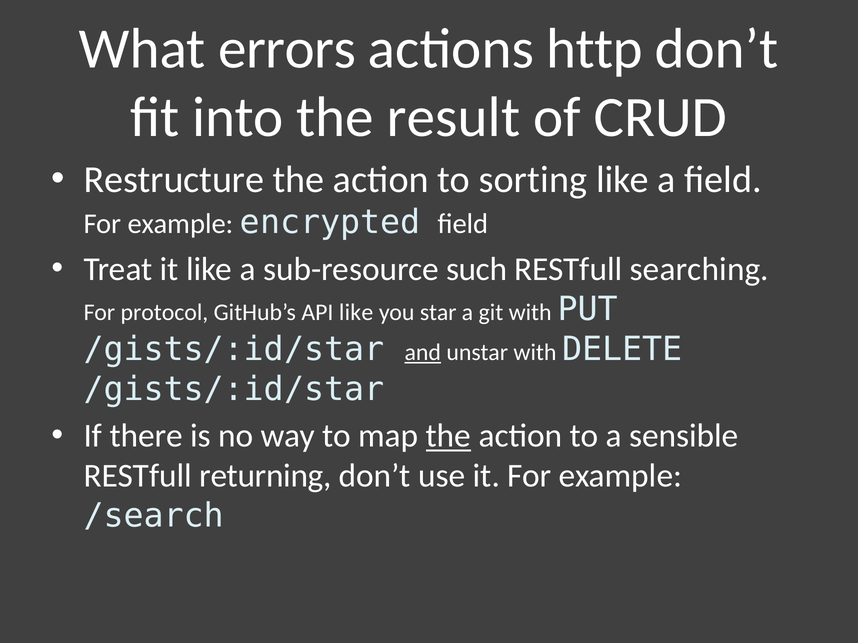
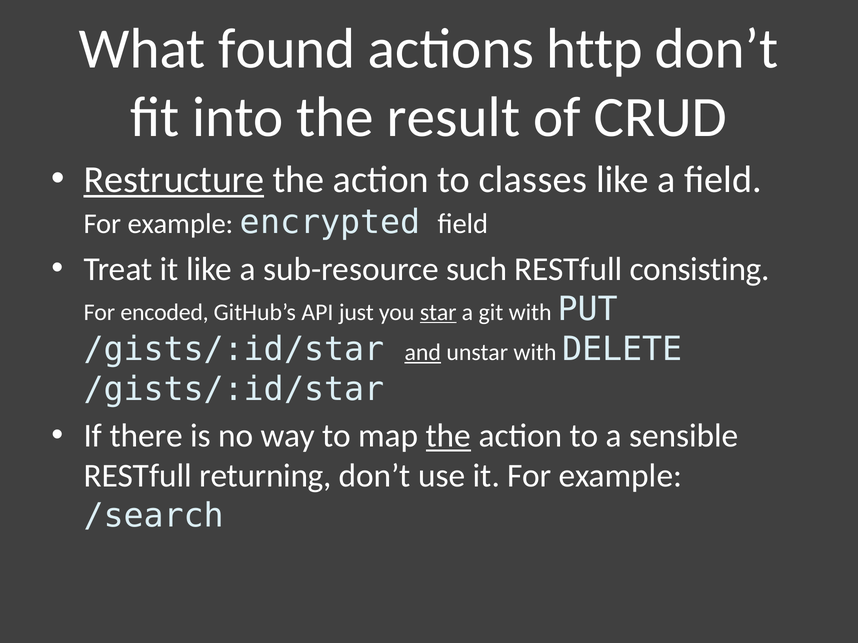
errors: errors -> found (287, 49)
Restructure underline: none -> present (174, 180)
sorting: sorting -> classes (533, 180)
searching: searching -> consisting (700, 269)
protocol: protocol -> encoded (165, 313)
API like: like -> just (356, 313)
star underline: none -> present (438, 313)
